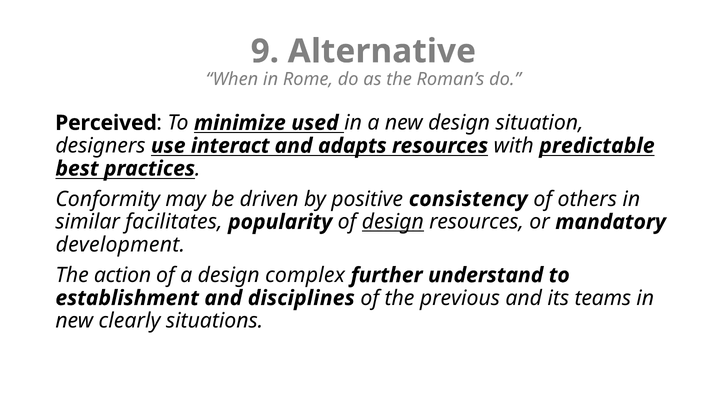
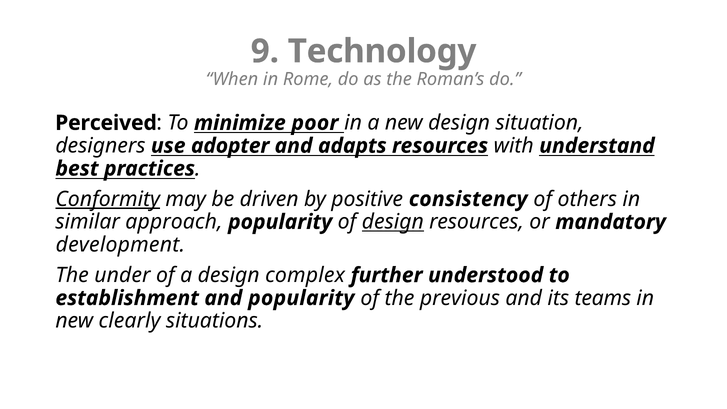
Alternative: Alternative -> Technology (382, 51)
used: used -> poor (315, 123)
interact: interact -> adopter (230, 146)
predictable: predictable -> understand (597, 146)
Conformity underline: none -> present (108, 199)
facilitates: facilitates -> approach (174, 222)
action: action -> under (122, 275)
understand: understand -> understood (486, 275)
and disciplines: disciplines -> popularity (301, 298)
